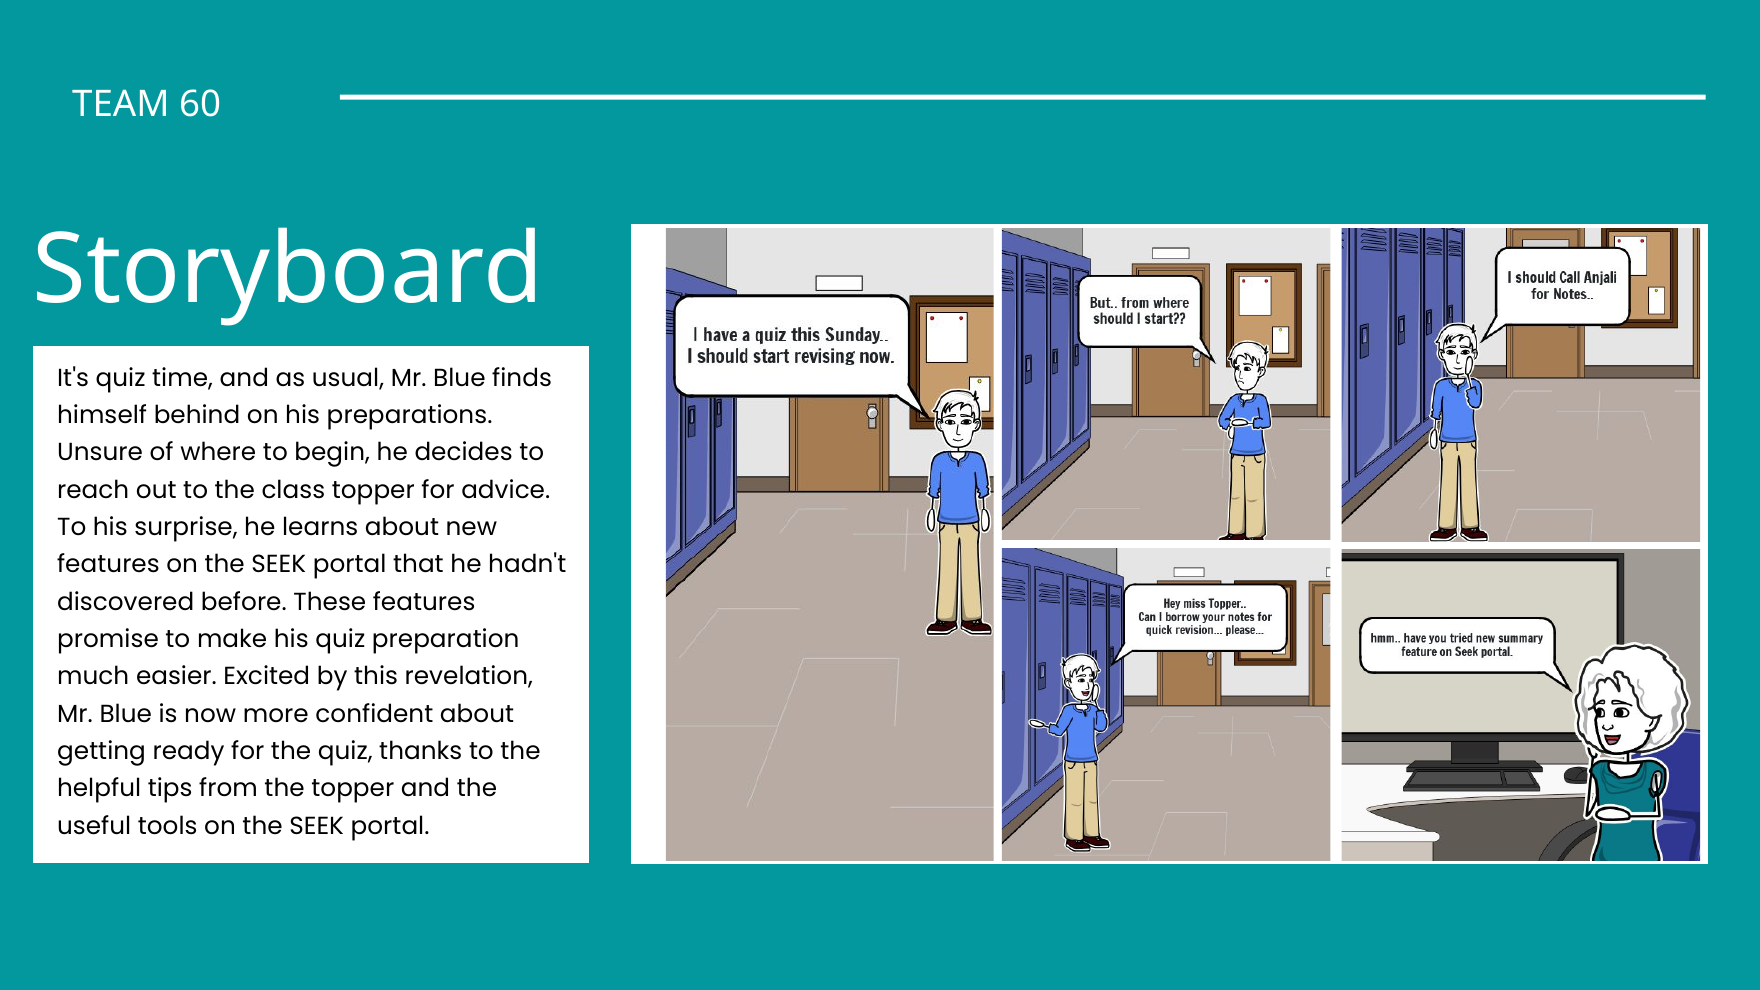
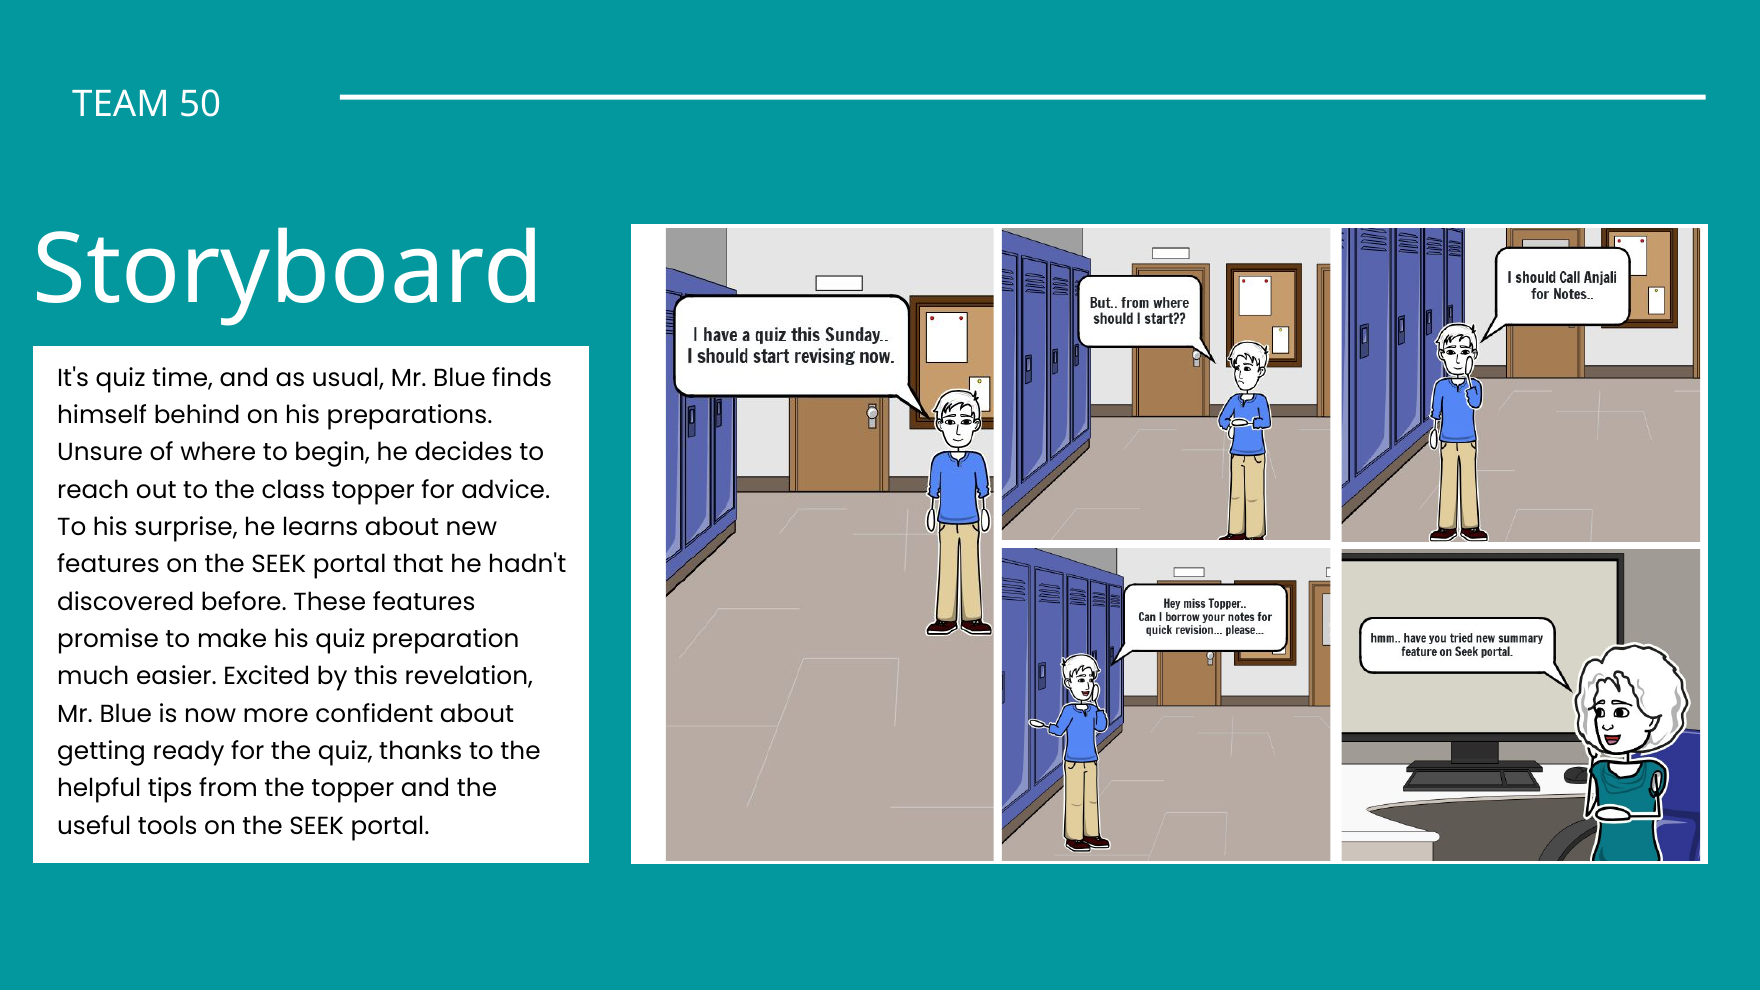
60: 60 -> 50 (200, 105)
